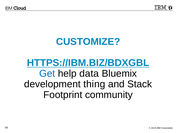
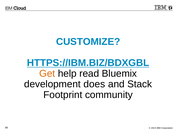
Get colour: blue -> orange (47, 74)
data: data -> read (89, 74)
thing: thing -> does (94, 84)
